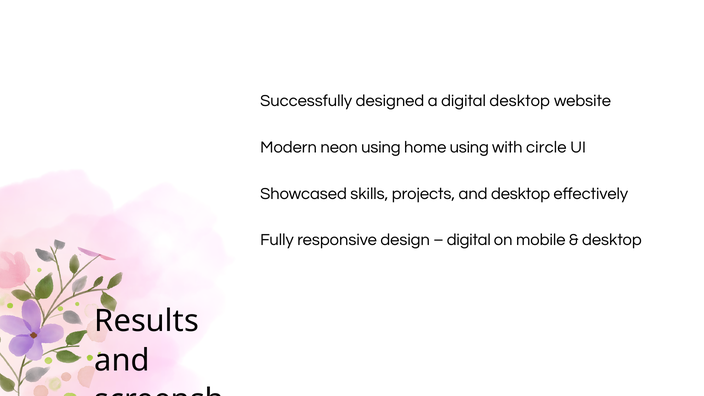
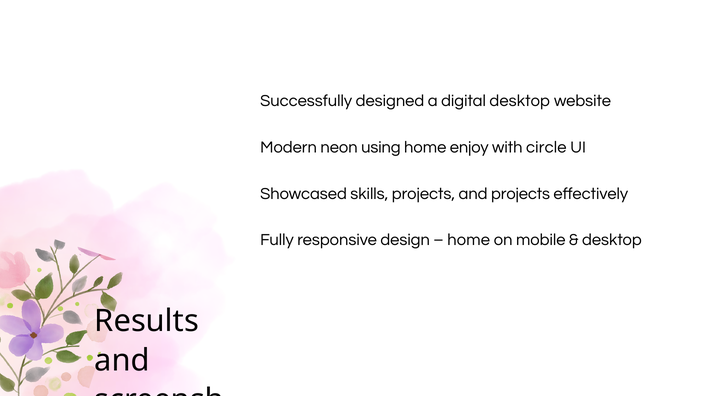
home using: using -> enjoy (469, 147)
and desktop: desktop -> projects (521, 194)
digital: digital -> home (469, 240)
